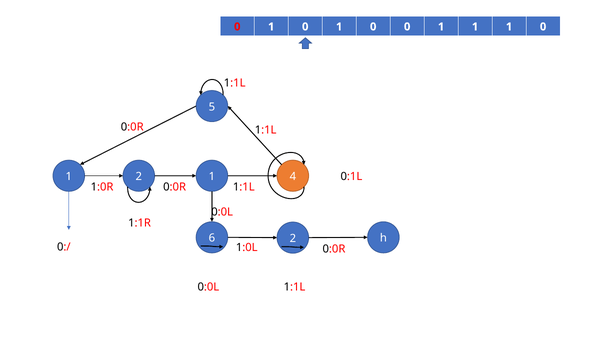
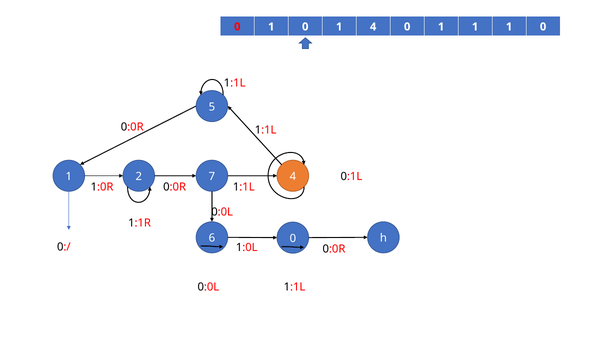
1 0 1 0: 0 -> 4 (373, 27)
2 1: 1 -> 7 (212, 176)
6 2: 2 -> 0 (293, 238)
